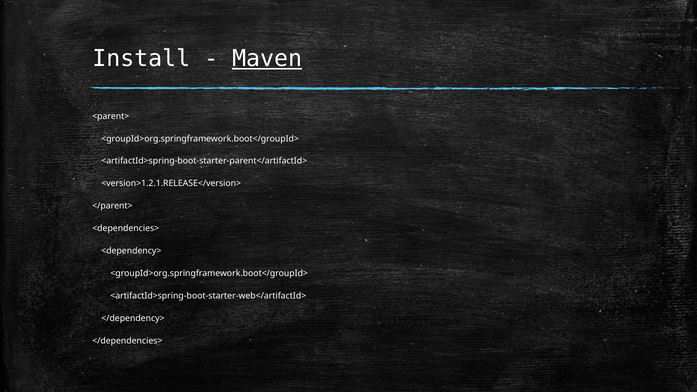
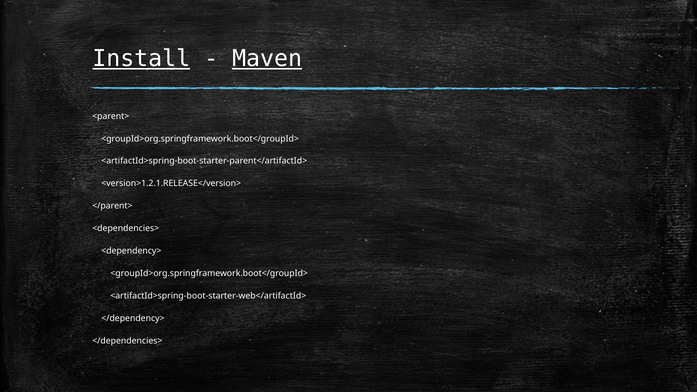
Install underline: none -> present (141, 59)
